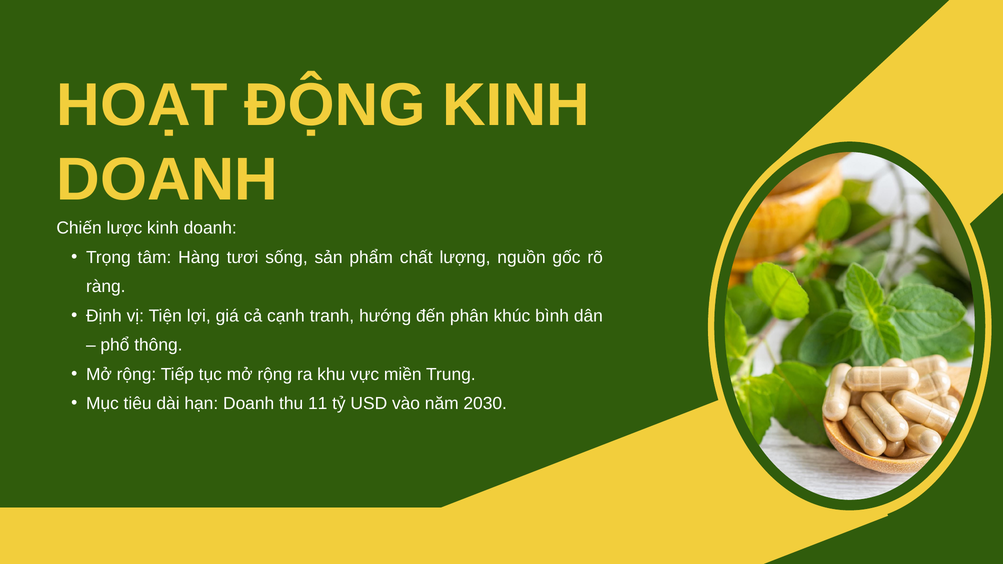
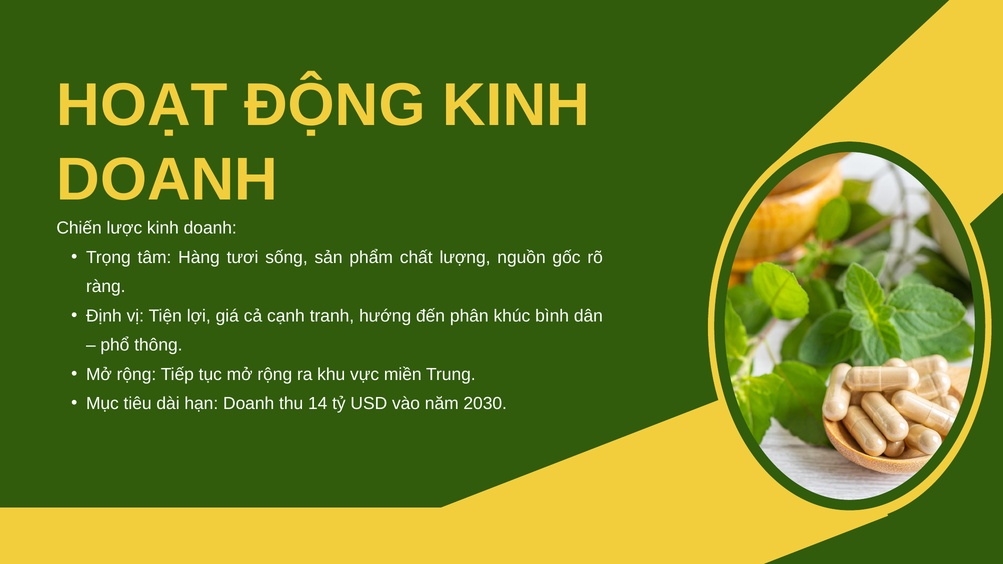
11: 11 -> 14 (318, 404)
